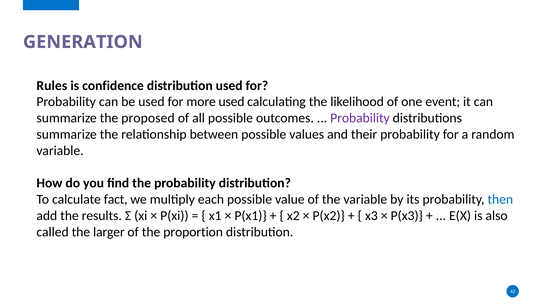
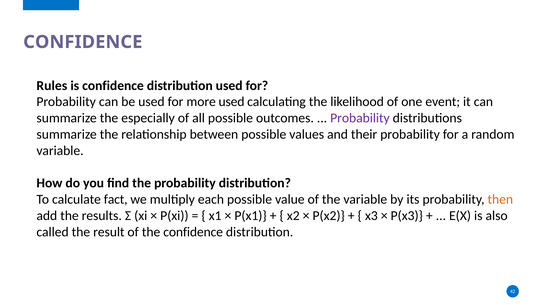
GENERATION: GENERATION -> CONFIDENCE (83, 42)
proposed: proposed -> especially (148, 118)
then colour: blue -> orange (500, 200)
larger: larger -> result (109, 232)
the proportion: proportion -> confidence (193, 232)
